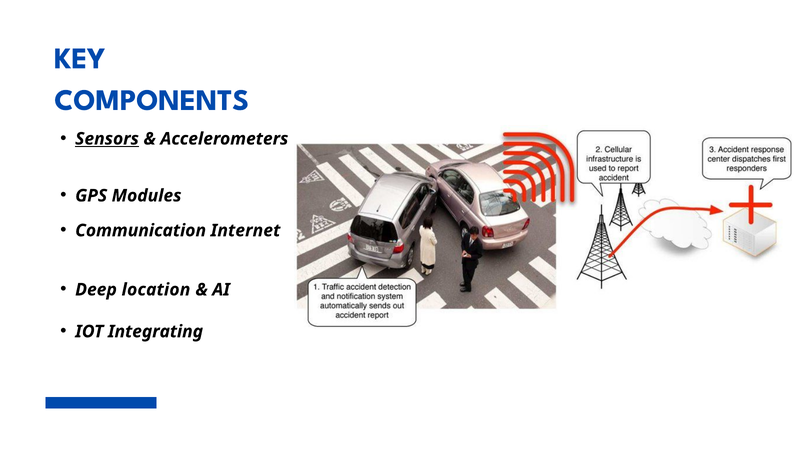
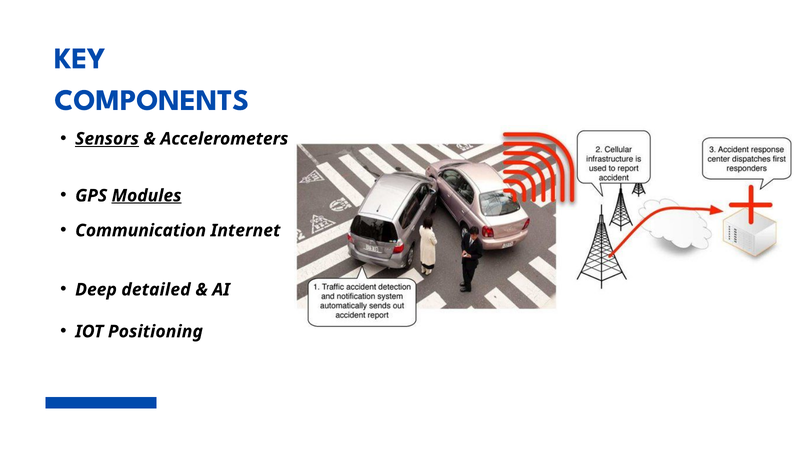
Modules underline: none -> present (147, 196)
location: location -> detailed (156, 290)
Integrating: Integrating -> Positioning (155, 331)
